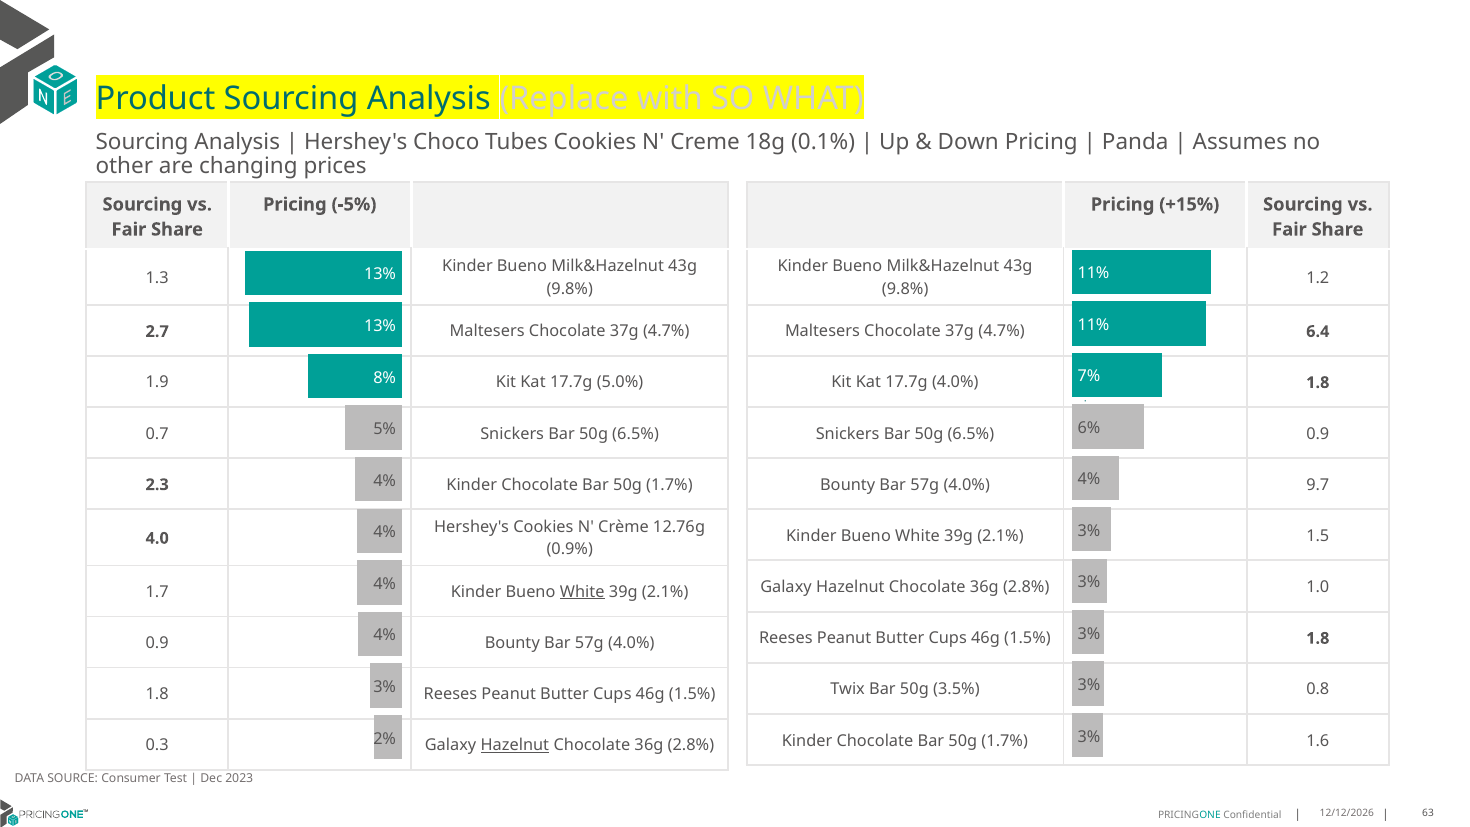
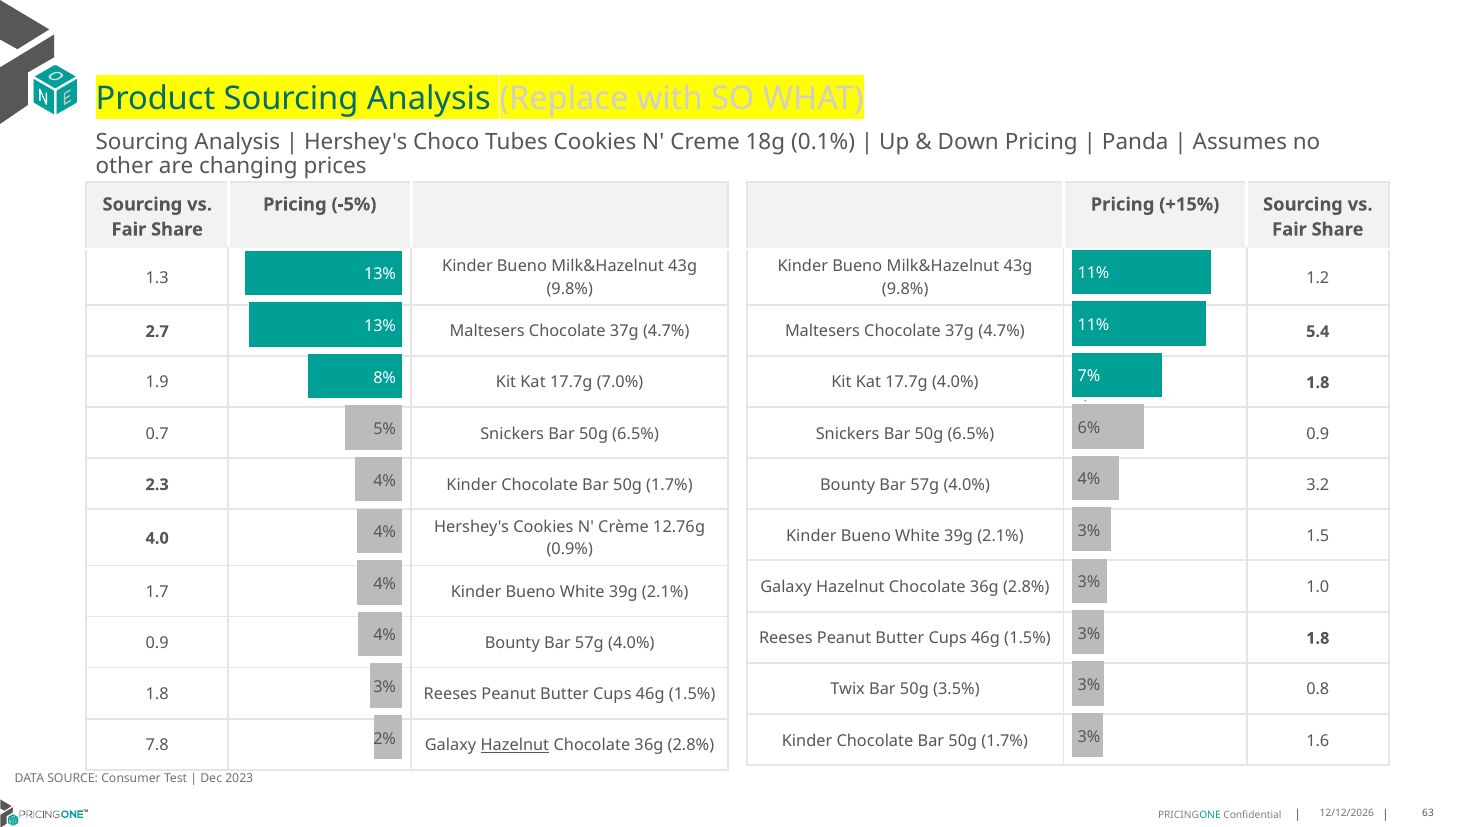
6.4: 6.4 -> 5.4 (1318, 331)
5.0%: 5.0% -> 7.0% (620, 383)
9.7: 9.7 -> 3.2 (1318, 485)
White underline: present -> none (582, 592)
0.3: 0.3 -> 7.8 (157, 745)
